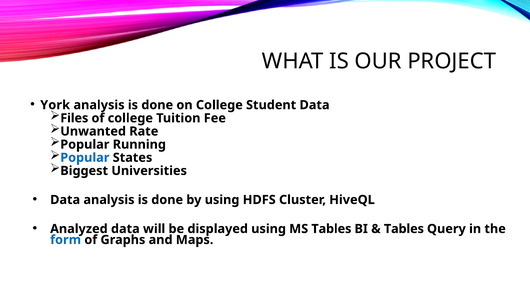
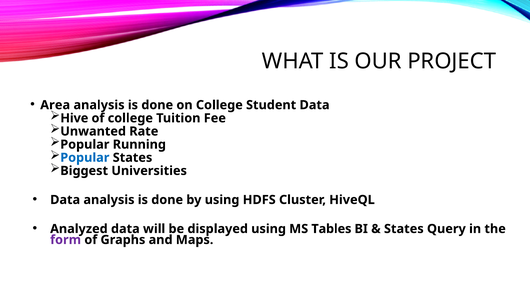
York: York -> Area (55, 105)
Files: Files -> Hive (74, 118)
Tables: Tables -> States (404, 229)
form colour: blue -> purple (66, 240)
